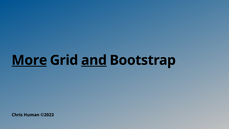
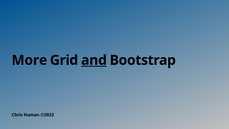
More underline: present -> none (29, 60)
